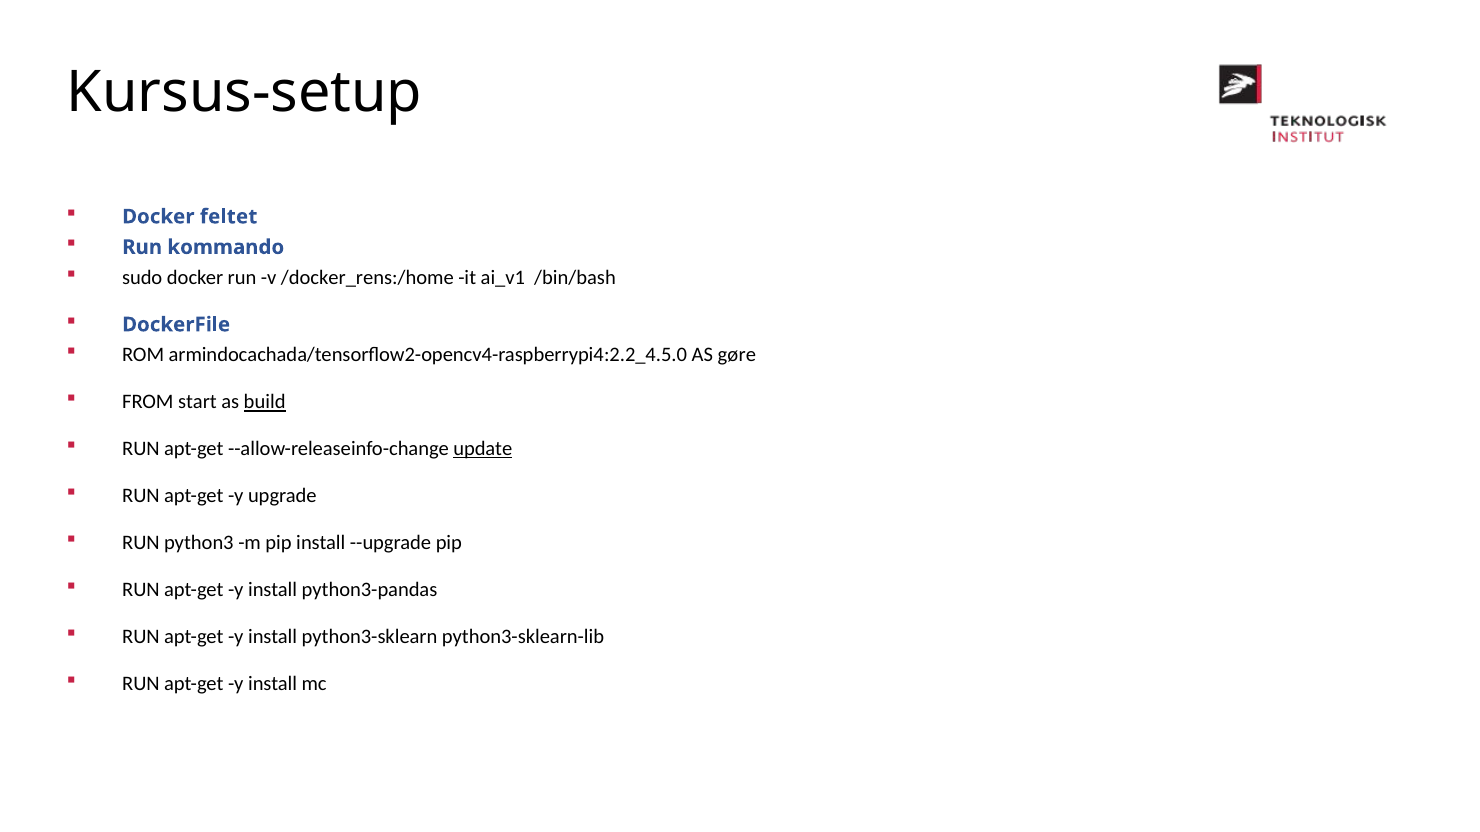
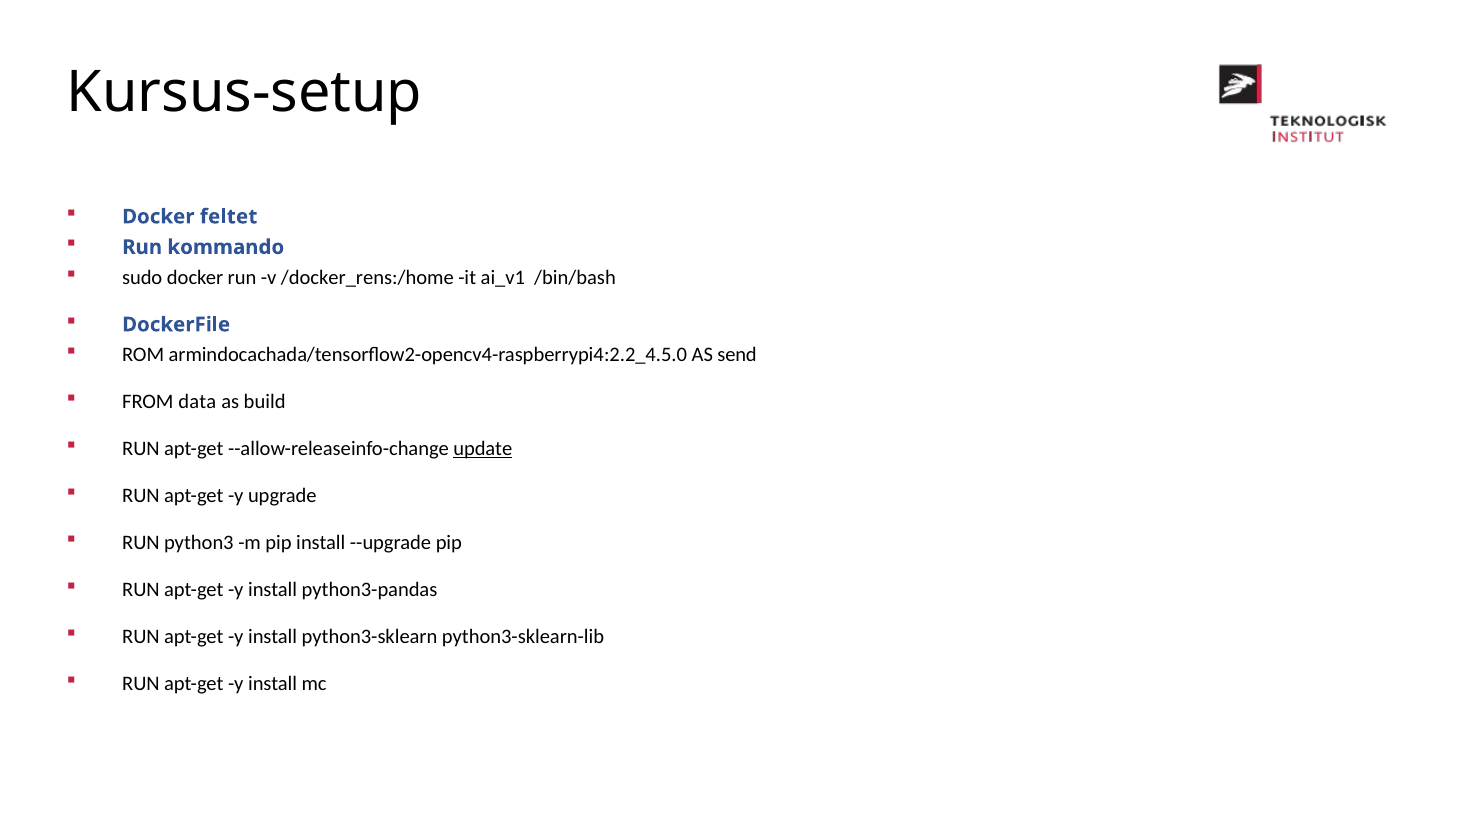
gøre: gøre -> send (737, 355)
start: start -> data (197, 402)
build underline: present -> none (265, 402)
